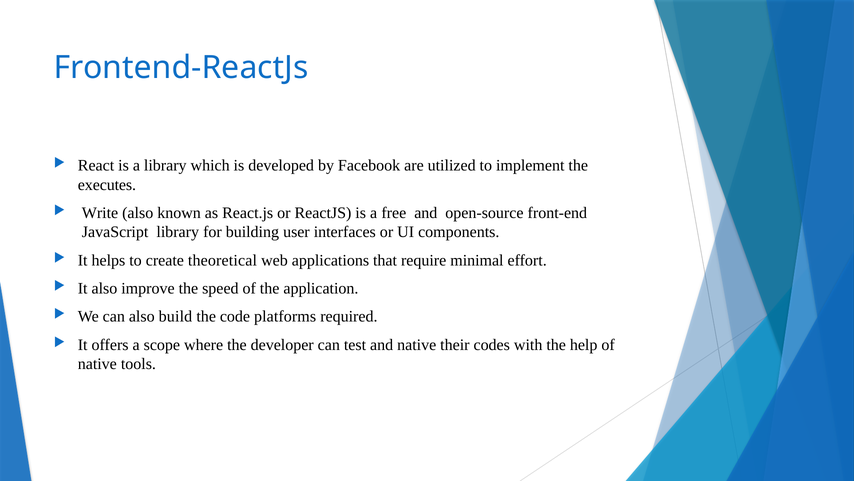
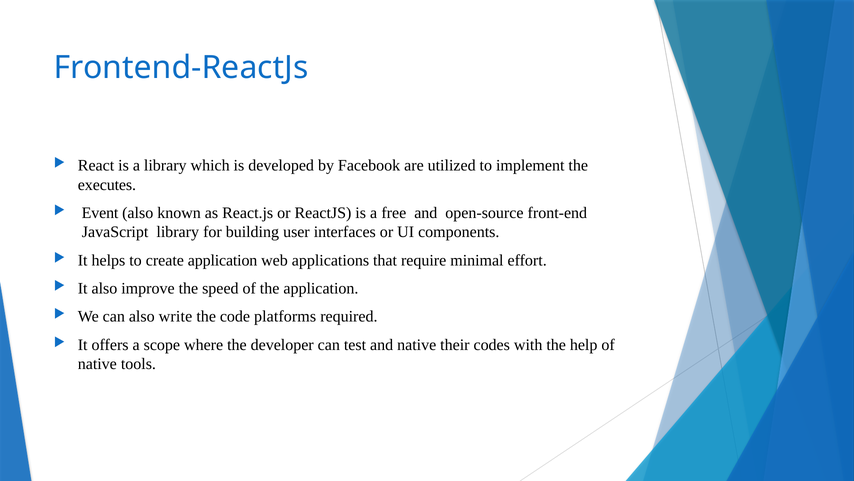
Write: Write -> Event (100, 213)
create theoretical: theoretical -> application (223, 260)
build: build -> write (175, 316)
